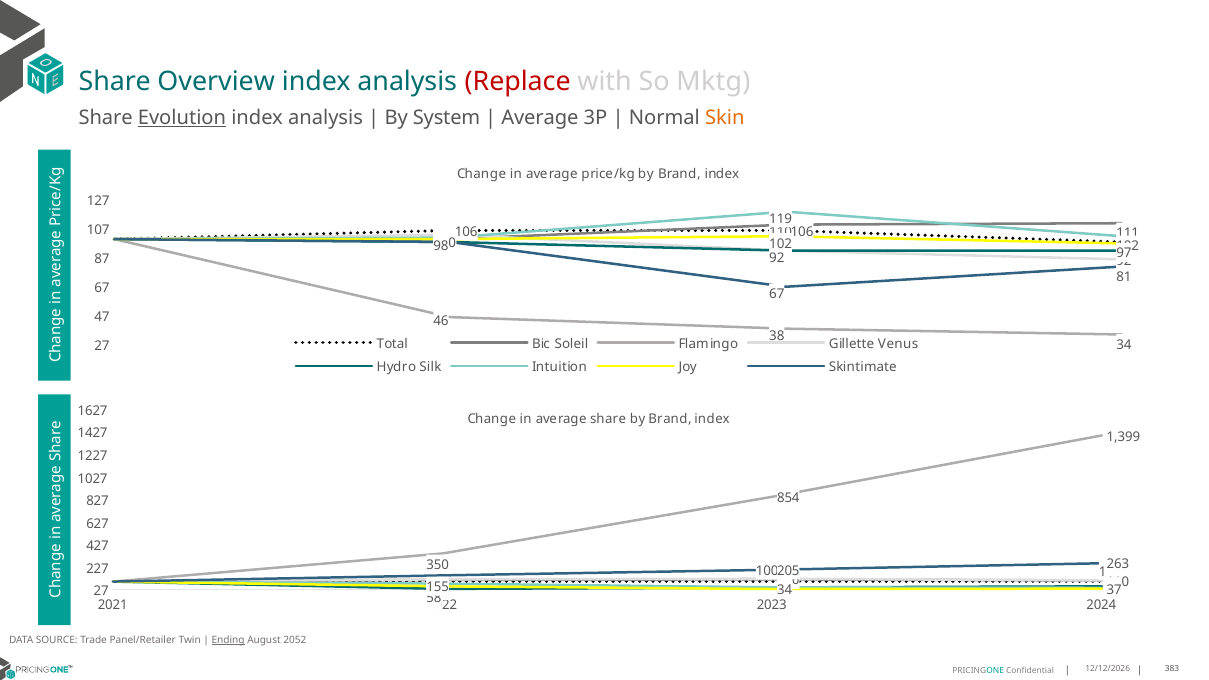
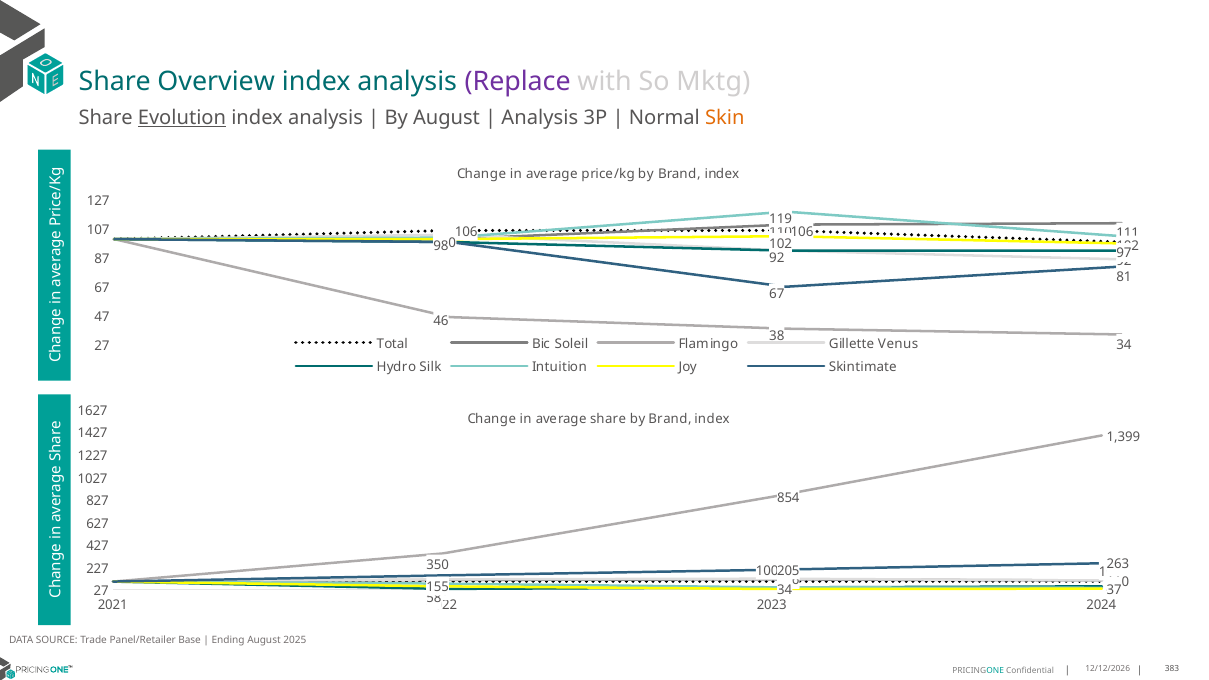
Replace colour: red -> purple (518, 81)
By System: System -> August (447, 118)
Average: Average -> Analysis (540, 118)
Twin: Twin -> Base (190, 641)
Ending underline: present -> none (228, 641)
2052: 2052 -> 2025 (295, 641)
